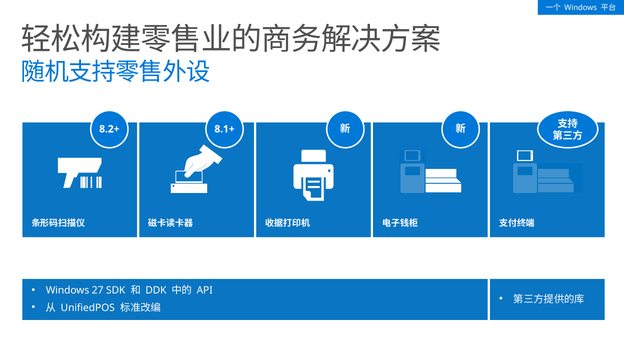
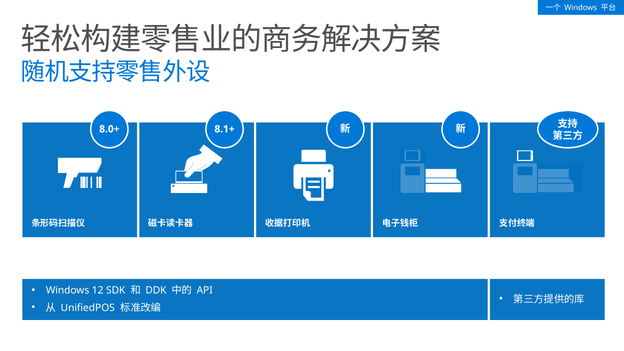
8.2+: 8.2+ -> 8.0+ (109, 129)
27: 27 -> 12 (98, 290)
